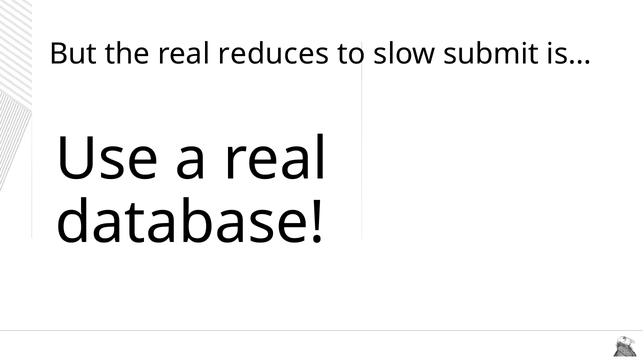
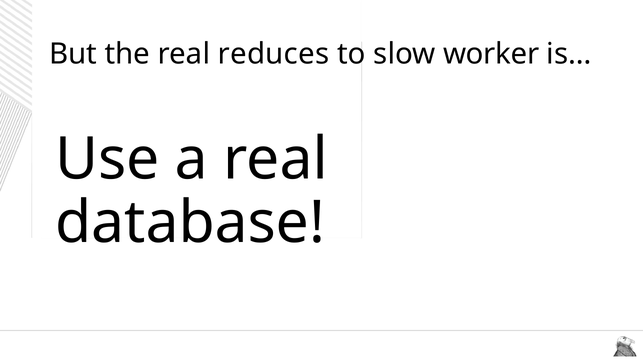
submit: submit -> worker (491, 54)
